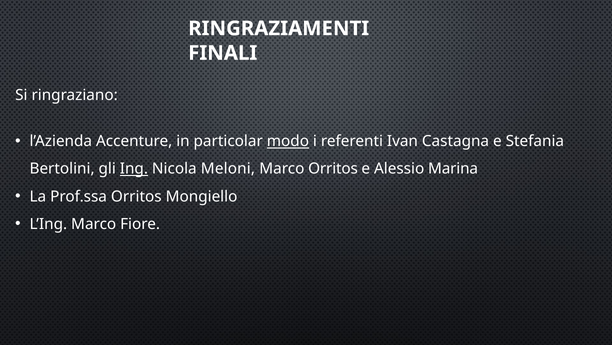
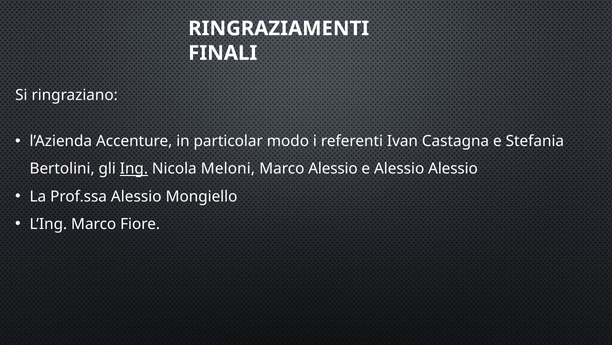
modo underline: present -> none (288, 141)
Marco Orritos: Orritos -> Alessio (333, 169)
Alessio Marina: Marina -> Alessio (453, 169)
Prof.ssa Orritos: Orritos -> Alessio (136, 196)
